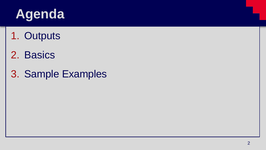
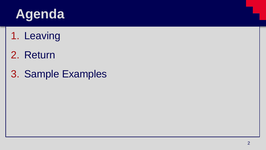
Outputs: Outputs -> Leaving (42, 36)
Basics: Basics -> Return (40, 55)
